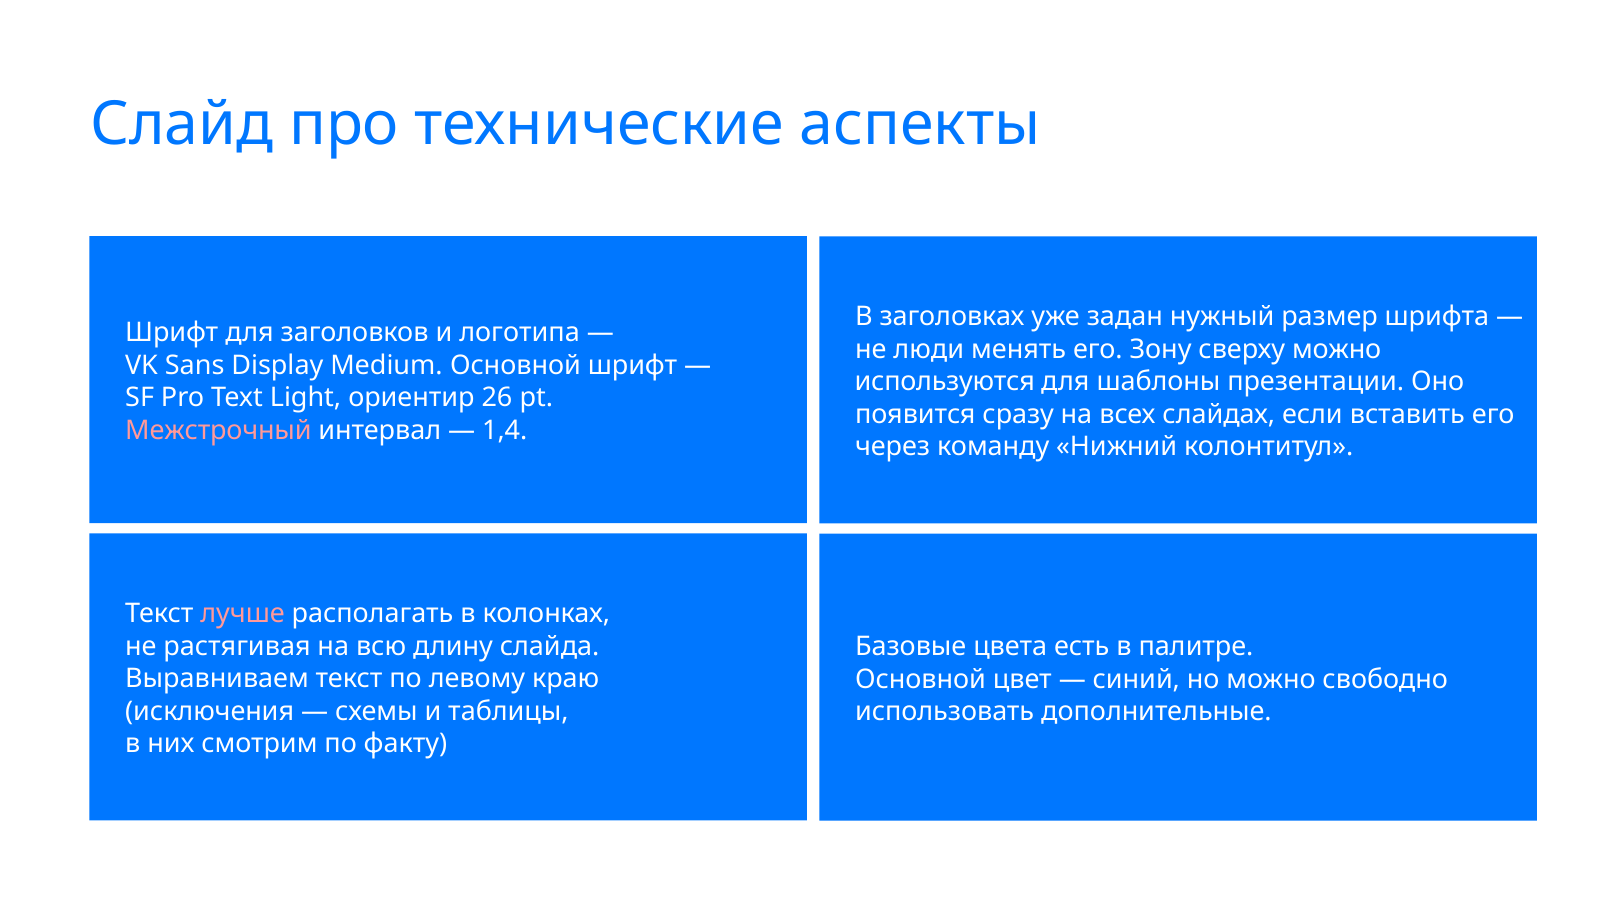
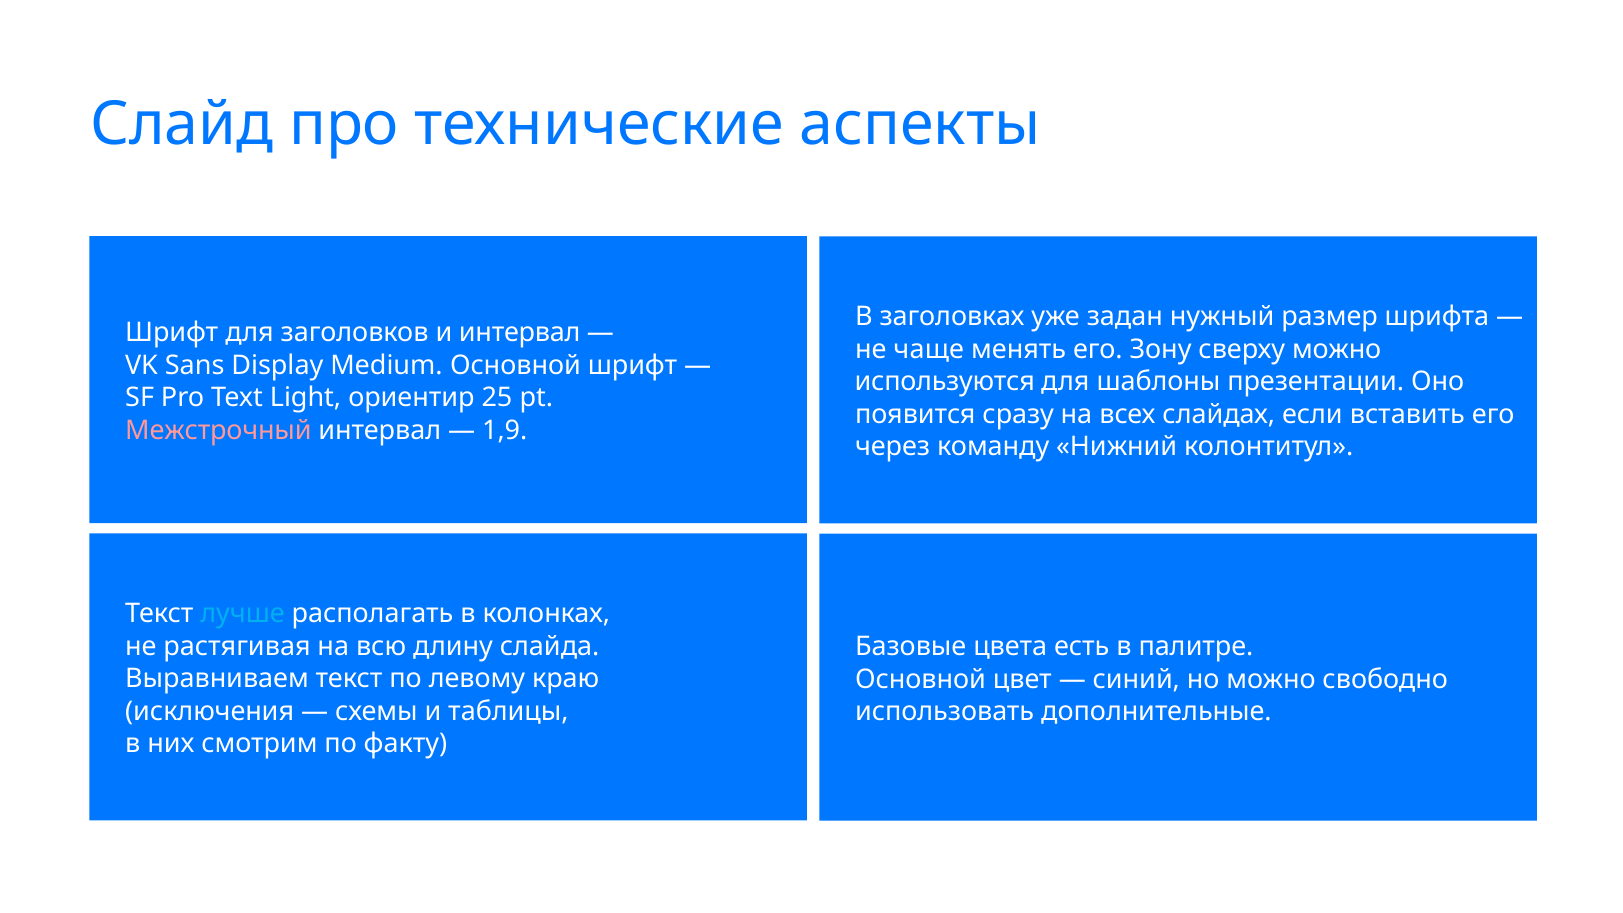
и логотипа: логотипа -> интервал (520, 333)
люди: люди -> чаще (929, 349)
26: 26 -> 25 (497, 398)
1,4: 1,4 -> 1,9 (505, 430)
лучше colour: pink -> light blue (243, 614)
